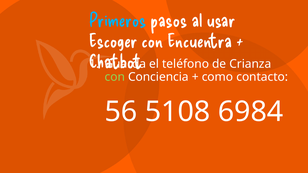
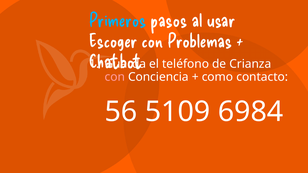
Encuentra: Encuentra -> Problemas (200, 41)
con colour: light green -> pink (115, 77)
5108: 5108 -> 5109 (178, 112)
